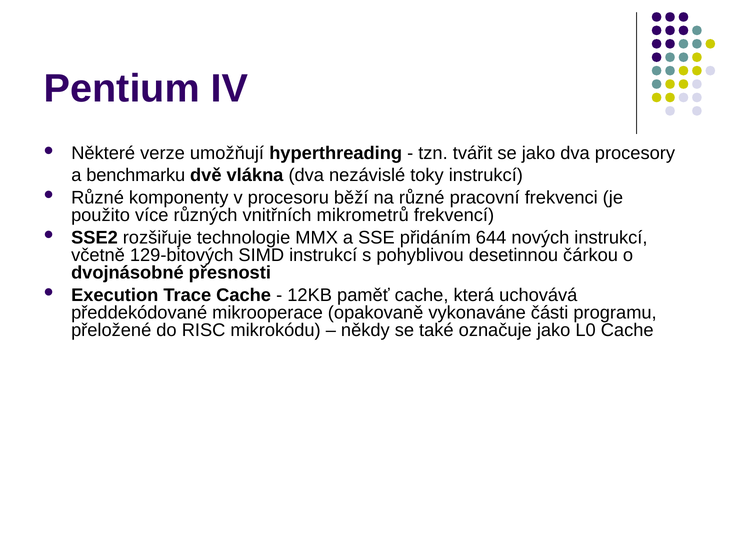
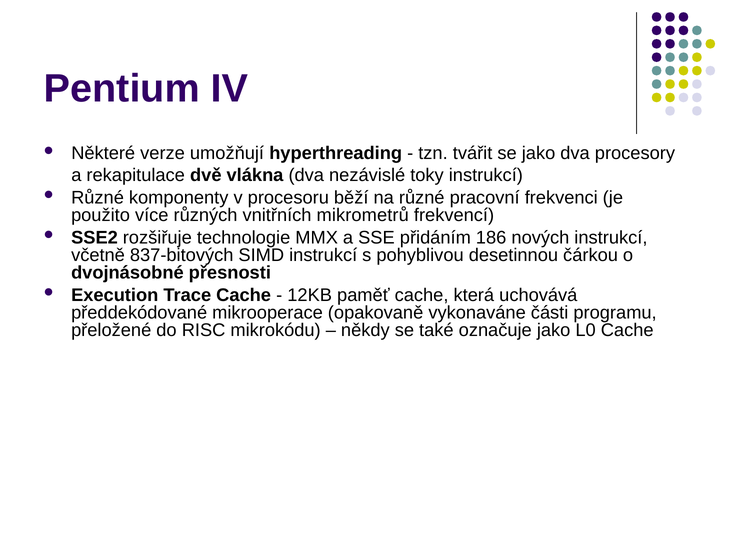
benchmarku: benchmarku -> rekapitulace (136, 175)
644: 644 -> 186 (491, 238)
129-bitových: 129-bitových -> 837-bitových (182, 255)
